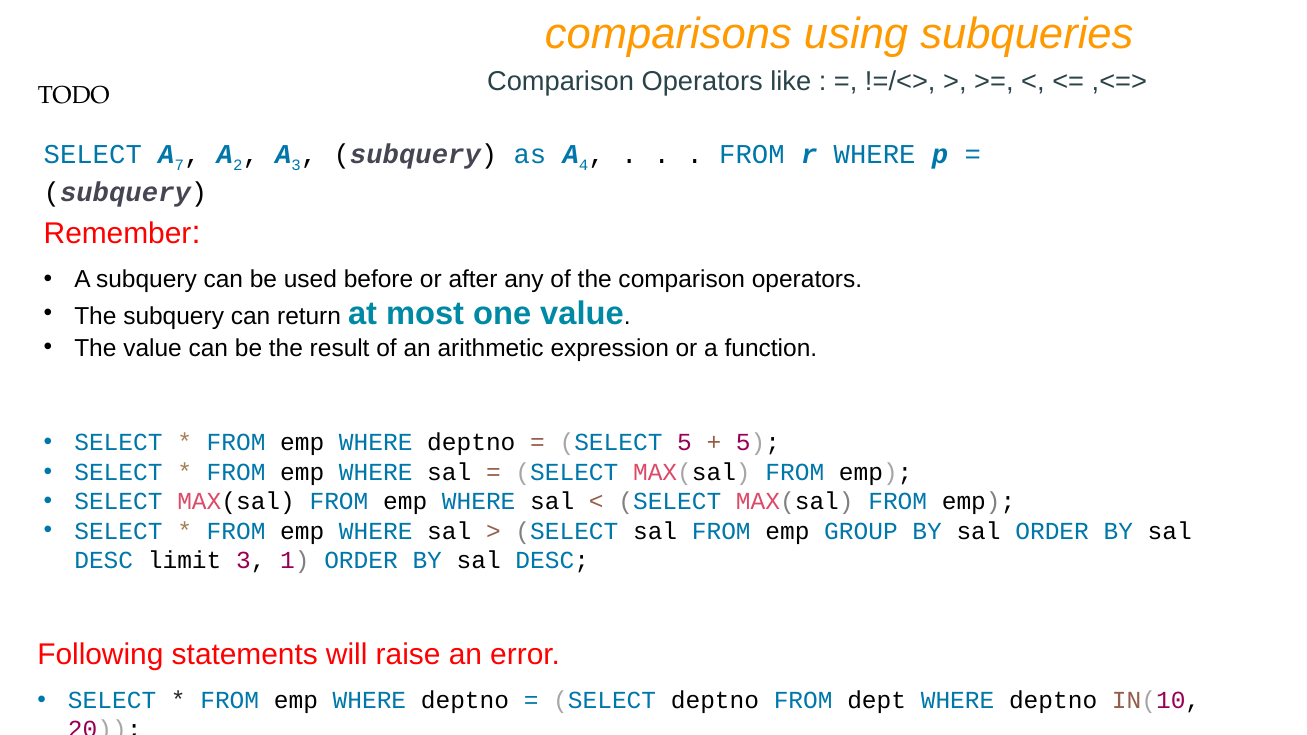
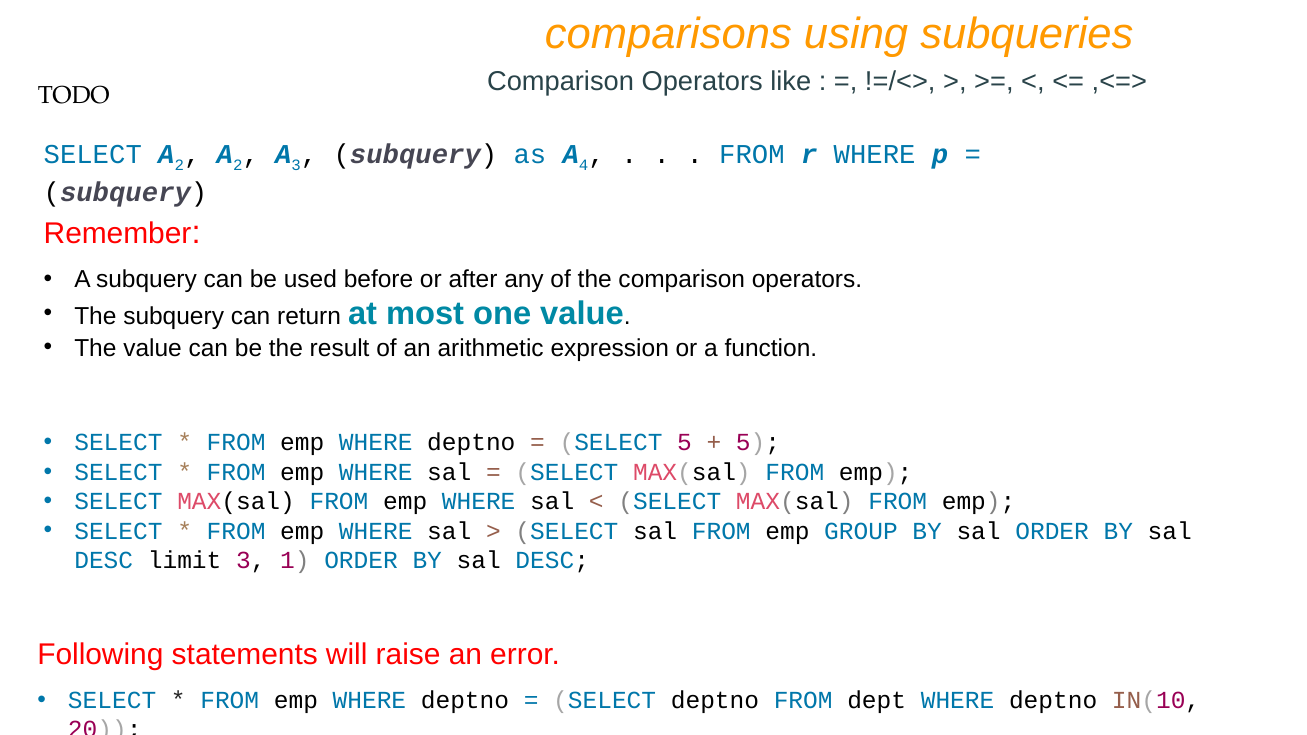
SELECT A 7: 7 -> 2 (179, 166)
